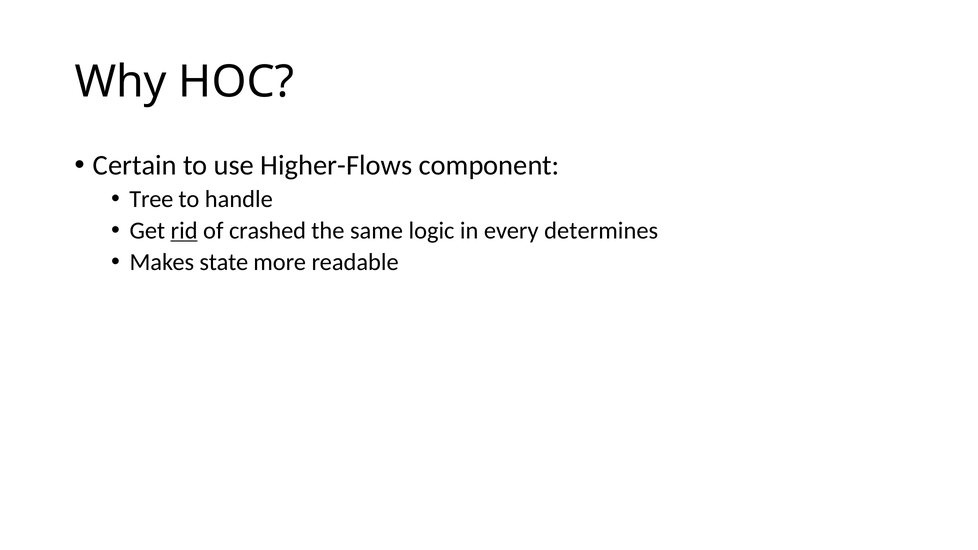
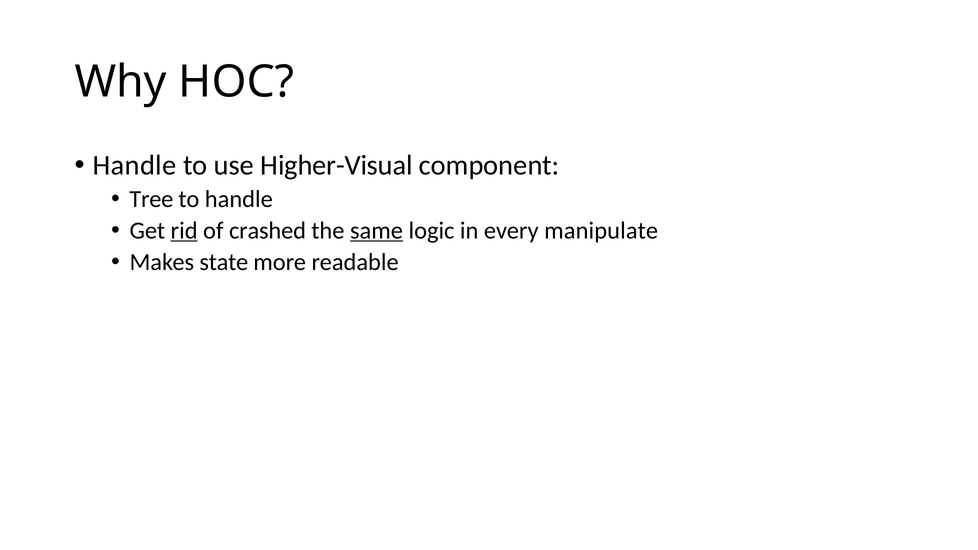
Certain: Certain -> Handle (135, 165)
Higher-Flows: Higher-Flows -> Higher-Visual (337, 165)
same underline: none -> present (377, 231)
determines: determines -> manipulate (601, 231)
